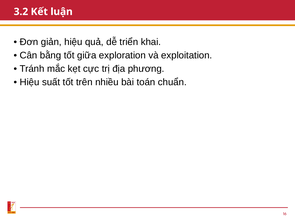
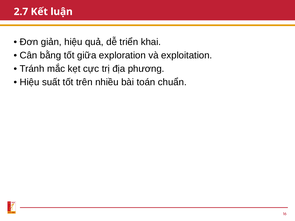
3.2: 3.2 -> 2.7 (21, 12)
